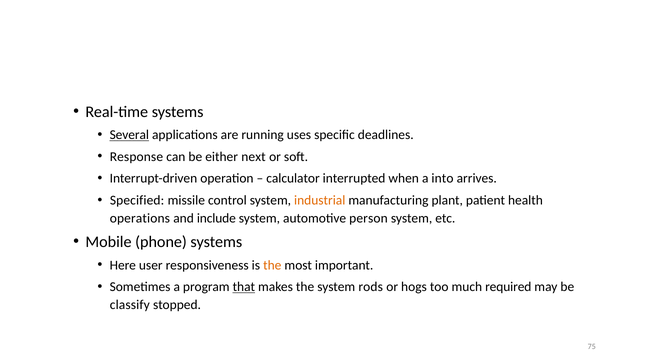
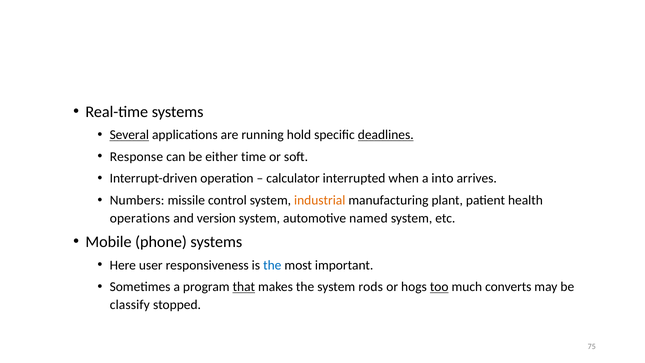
uses: uses -> hold (299, 135)
deadlines underline: none -> present (386, 135)
next: next -> time (254, 157)
Specified: Specified -> Numbers (137, 200)
include: include -> version (216, 218)
person: person -> named (368, 218)
the colour: orange -> blue (272, 265)
too underline: none -> present (439, 287)
required: required -> converts (508, 287)
